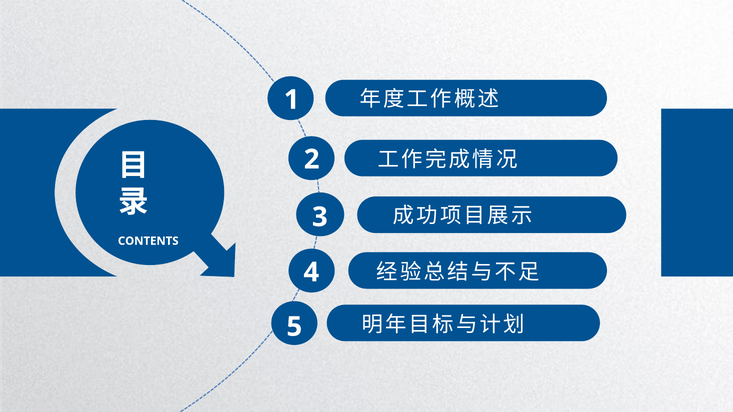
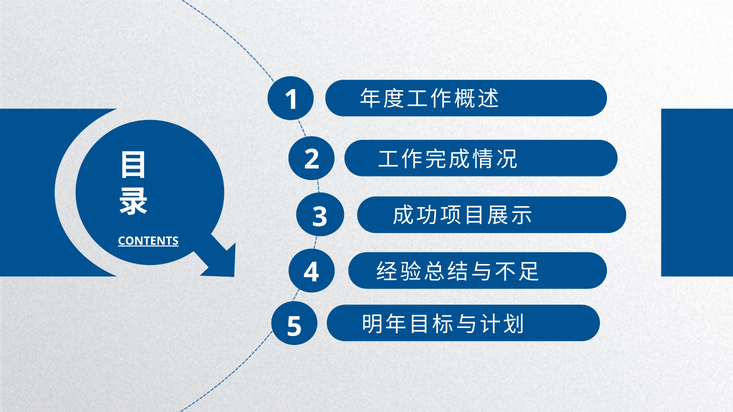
CONTENTS underline: none -> present (148, 241)
